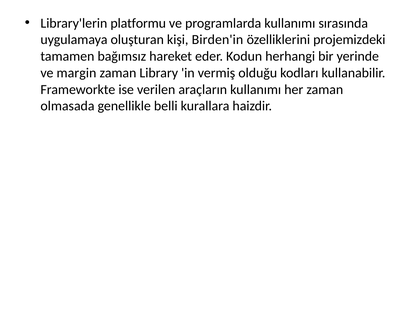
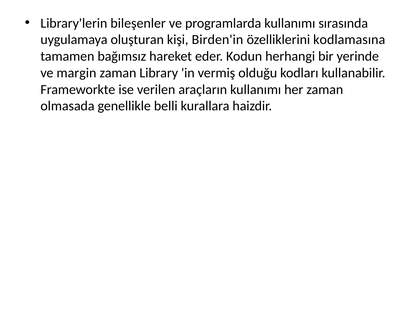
platformu: platformu -> bileşenler (138, 23)
projemizdeki: projemizdeki -> kodlamasına (349, 40)
